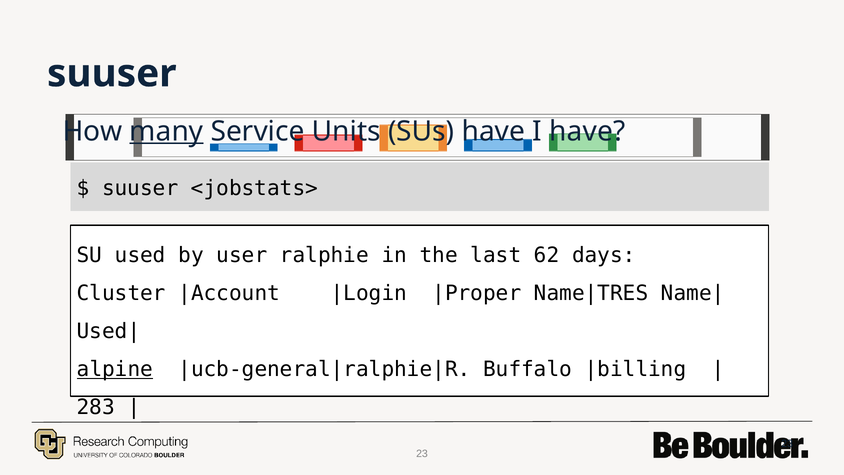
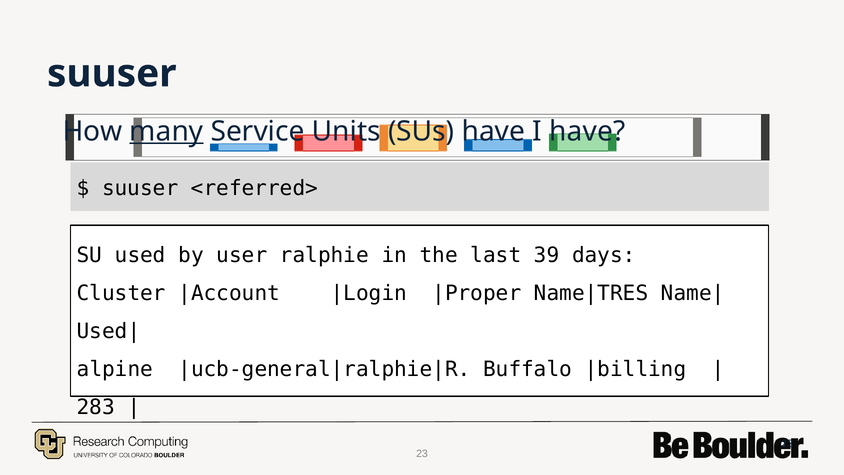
<jobstats>: <jobstats> -> <referred> (254, 188)
62: 62 -> 39 (547, 255)
alpine underline: present -> none (115, 369)
